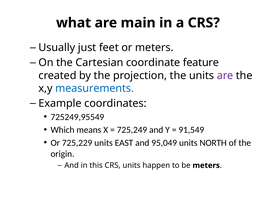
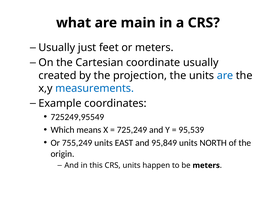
coordinate feature: feature -> usually (201, 63)
are colour: purple -> blue (225, 76)
91,549: 91,549 -> 95,539 (191, 130)
725,229: 725,229 -> 755,249 (77, 143)
95,049: 95,049 -> 95,849 (164, 143)
